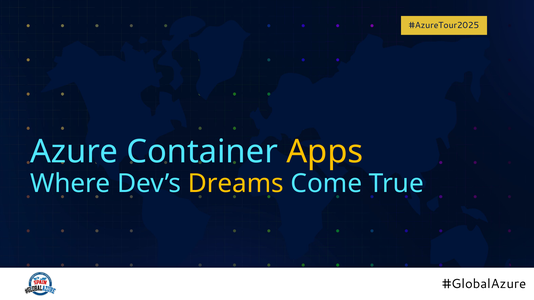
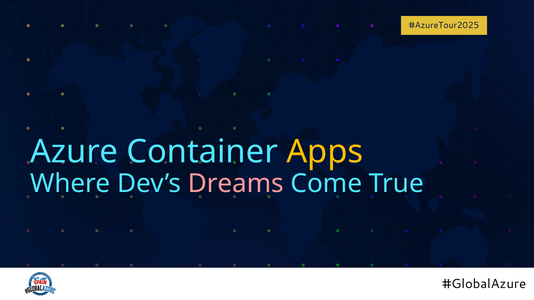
Dreams colour: yellow -> pink (236, 184)
